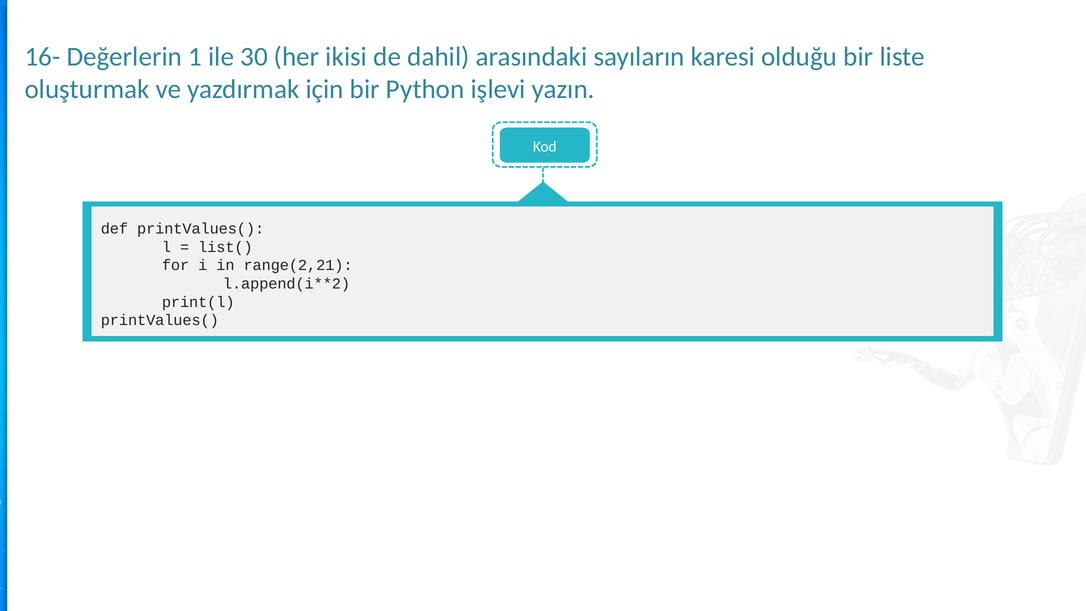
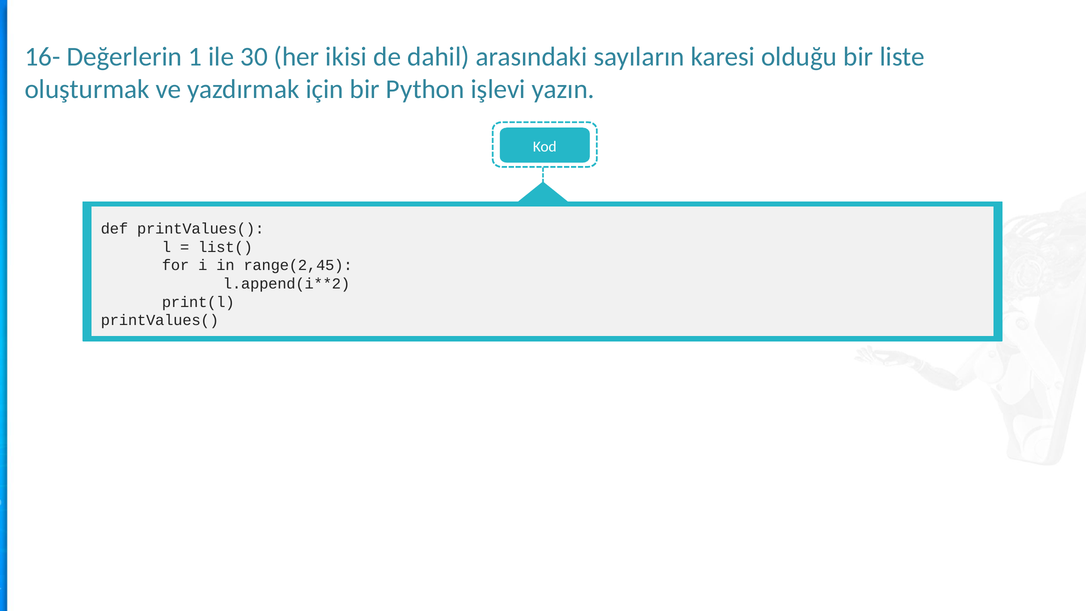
range(2,21: range(2,21 -> range(2,45 (298, 265)
